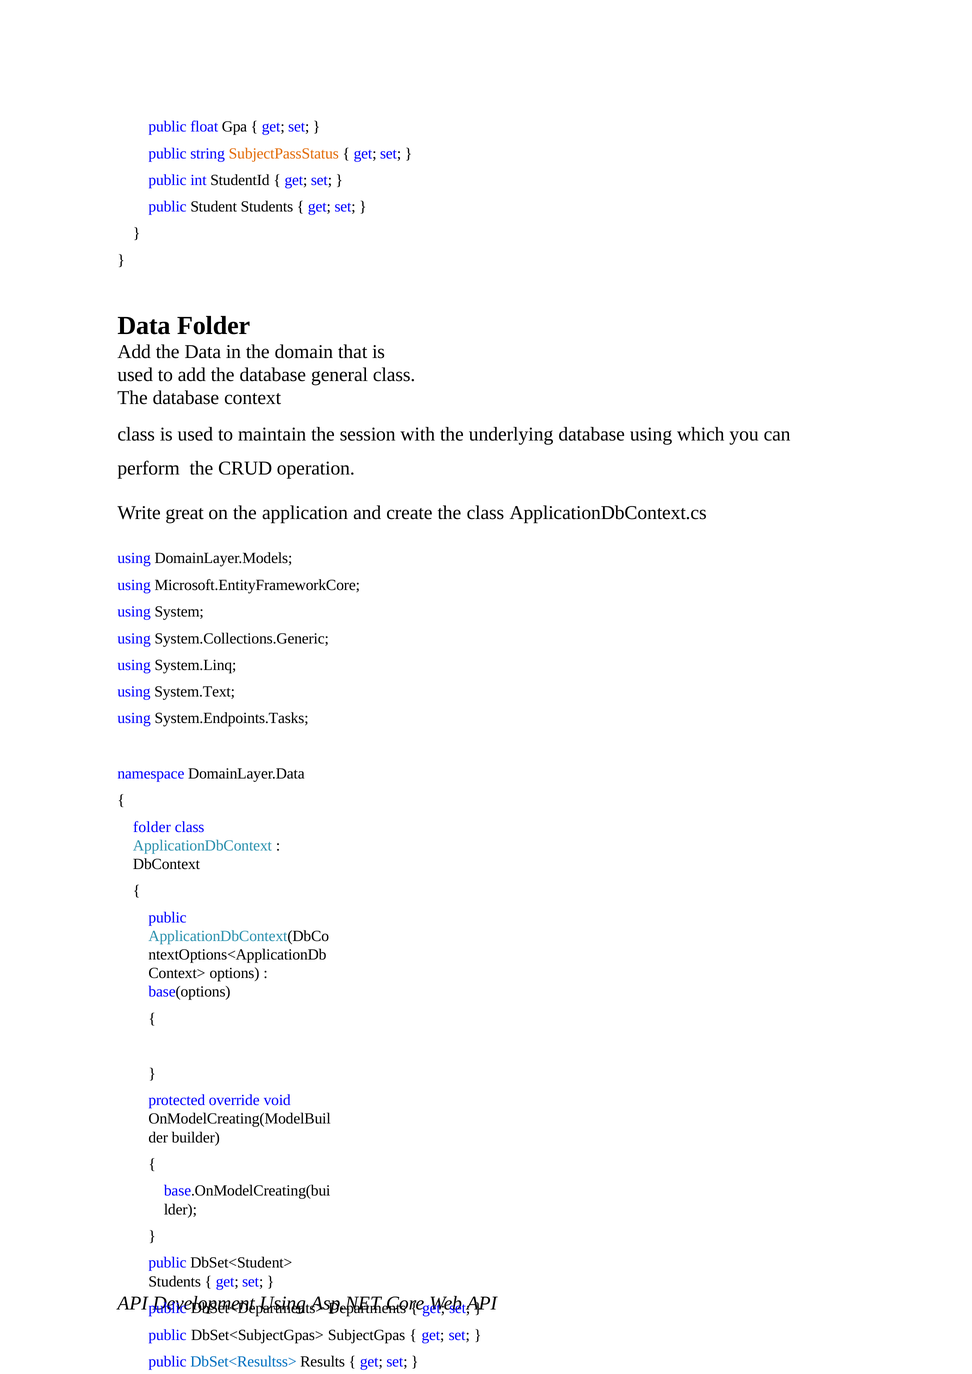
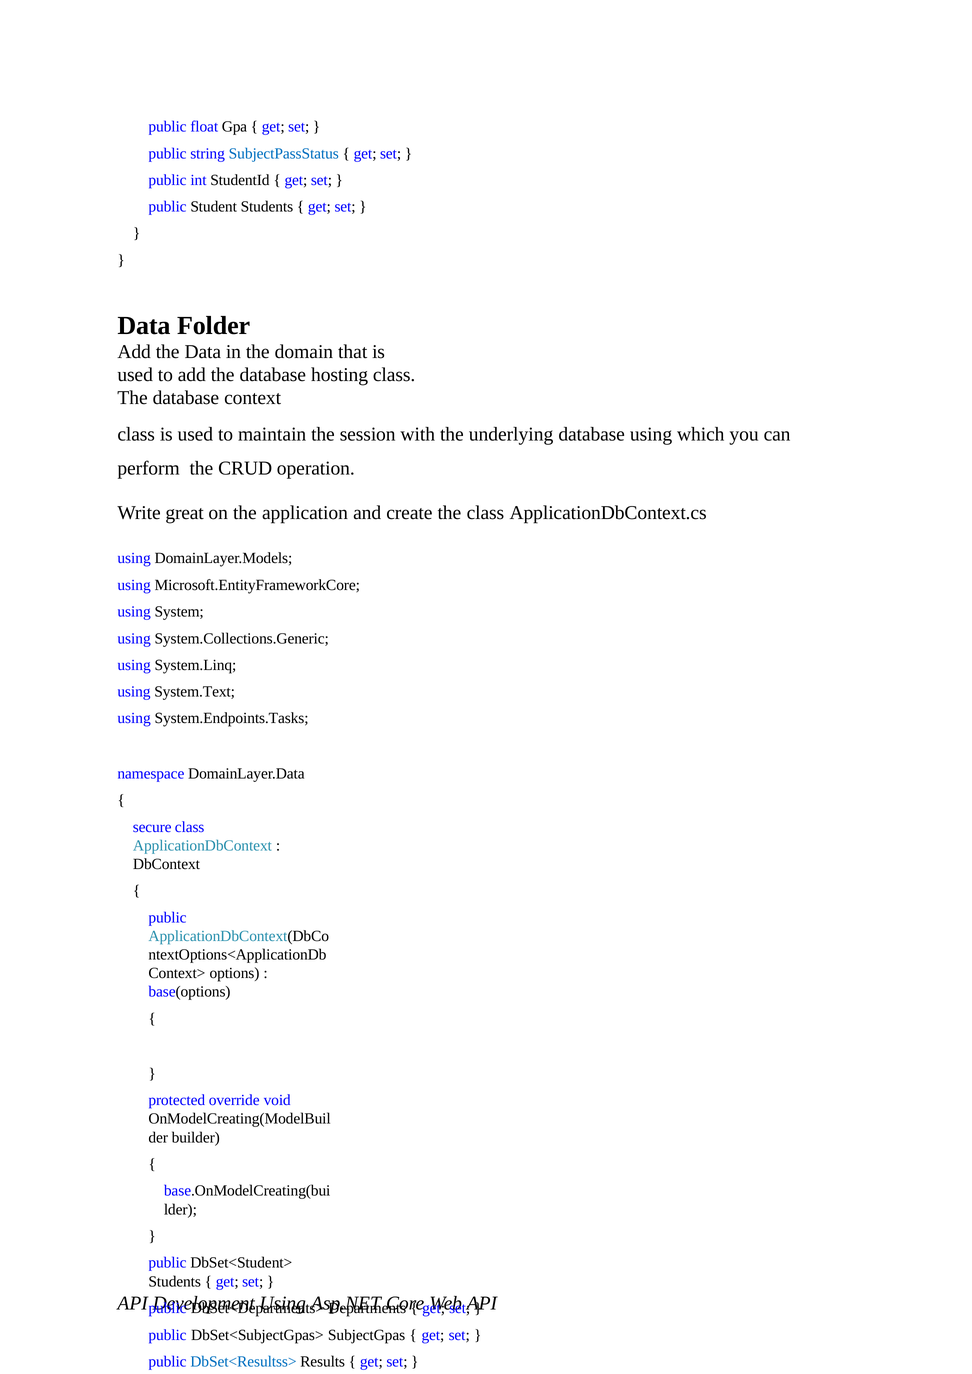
SubjectPassStatus colour: orange -> blue (284, 153)
general: general -> hosting (340, 375)
folder: folder -> secure (152, 827)
